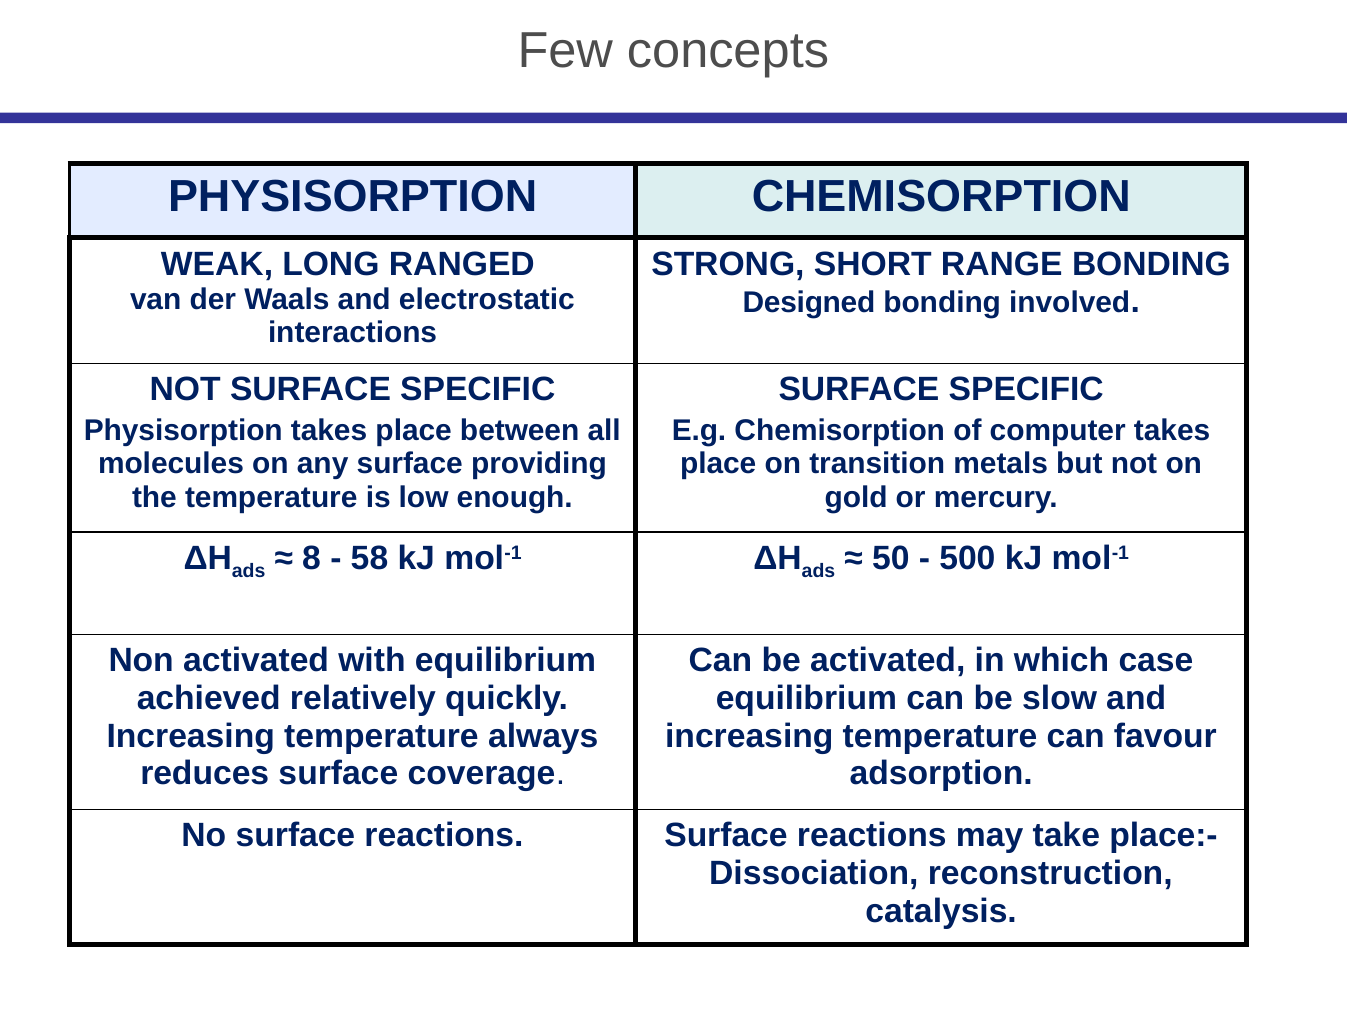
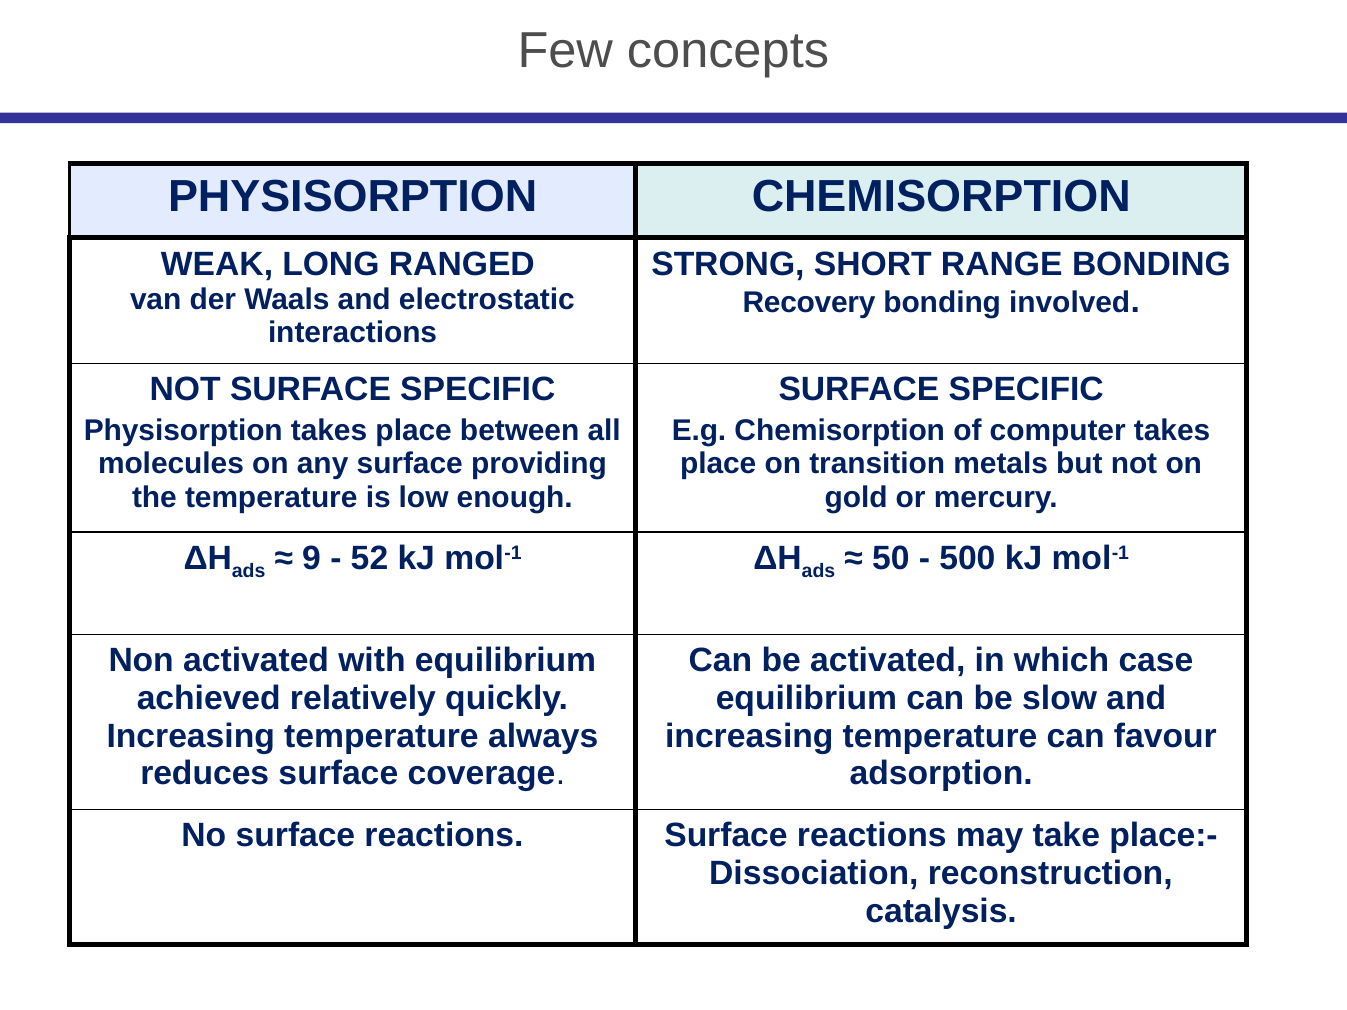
Designed: Designed -> Recovery (809, 303)
8: 8 -> 9 (312, 558)
58: 58 -> 52 (369, 558)
